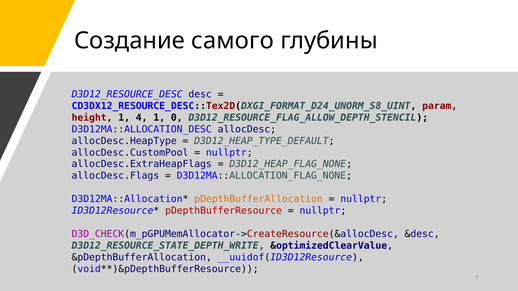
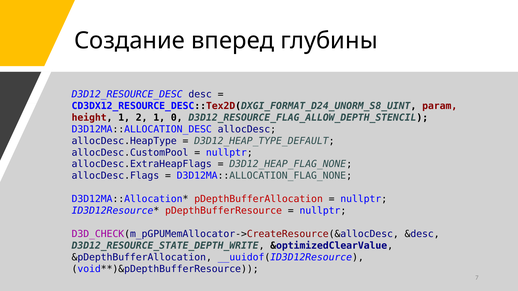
самого: самого -> вперед (233, 41)
4: 4 -> 2 (142, 118)
pDepthBufferAllocation colour: orange -> red (259, 199)
